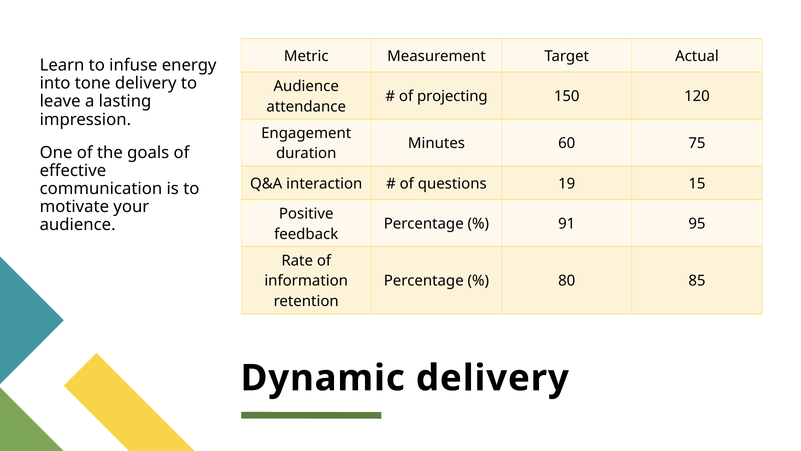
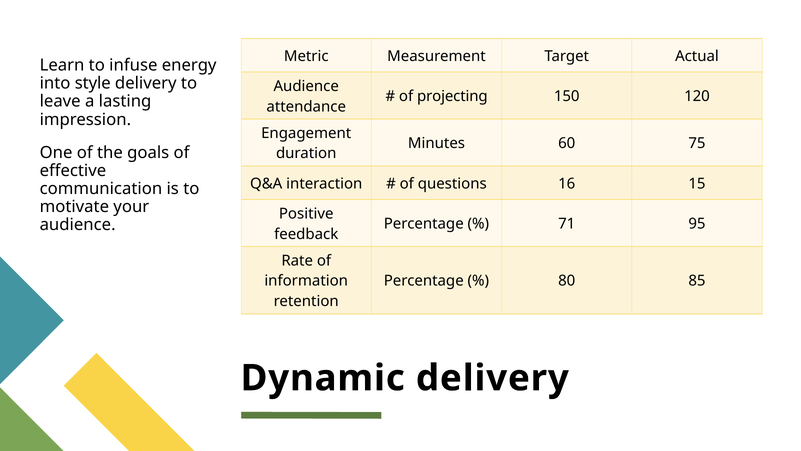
tone: tone -> style (93, 83)
19: 19 -> 16 (567, 183)
91: 91 -> 71 (567, 224)
